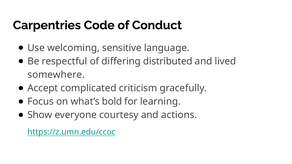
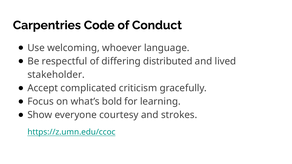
sensitive: sensitive -> whoever (122, 48)
somewhere: somewhere -> stakeholder (56, 75)
actions: actions -> strokes (179, 115)
